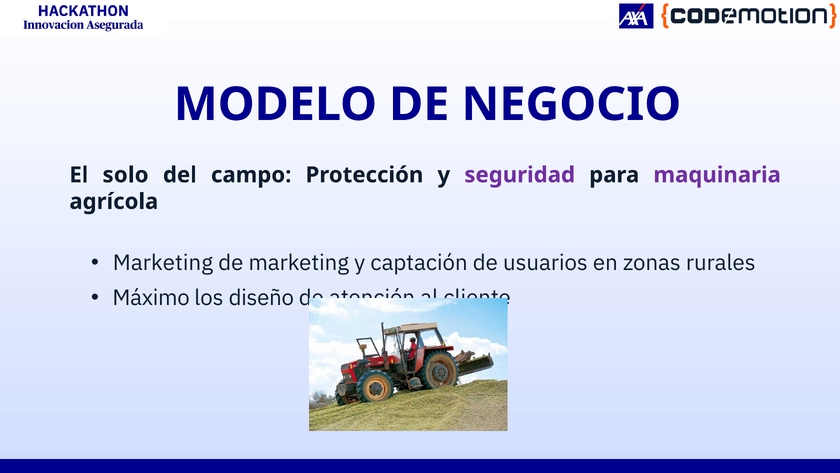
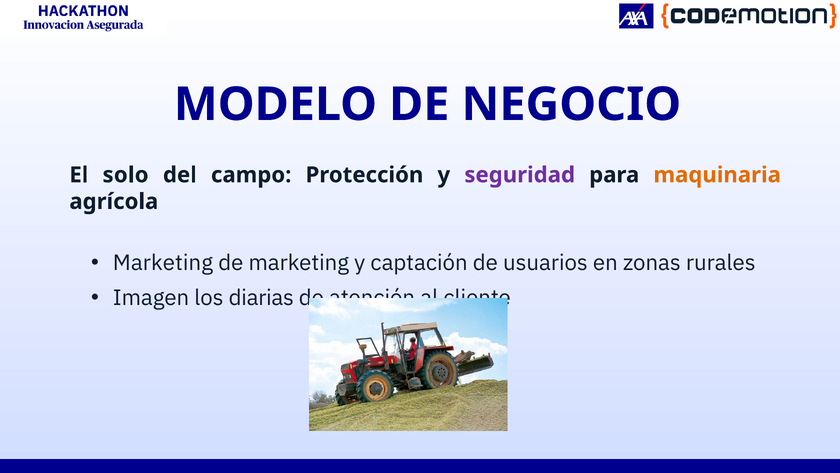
maquinaria colour: purple -> orange (717, 175)
Máximo: Máximo -> Imagen (151, 298)
diseño: diseño -> diarias (261, 298)
